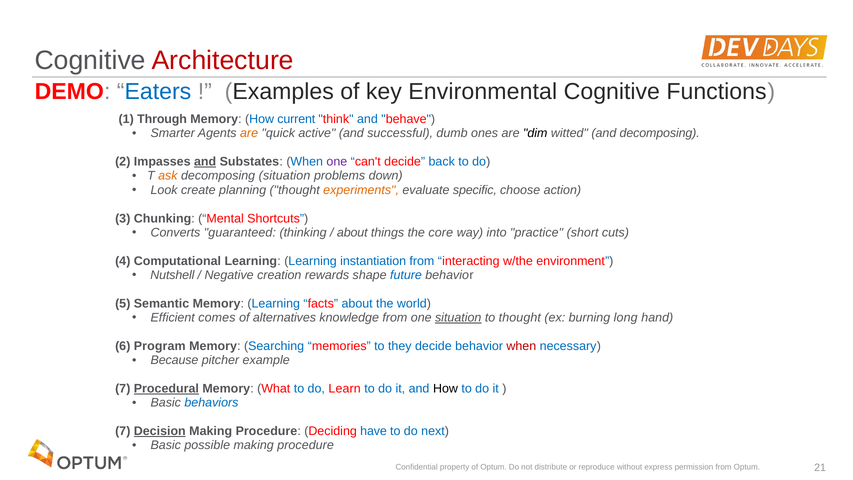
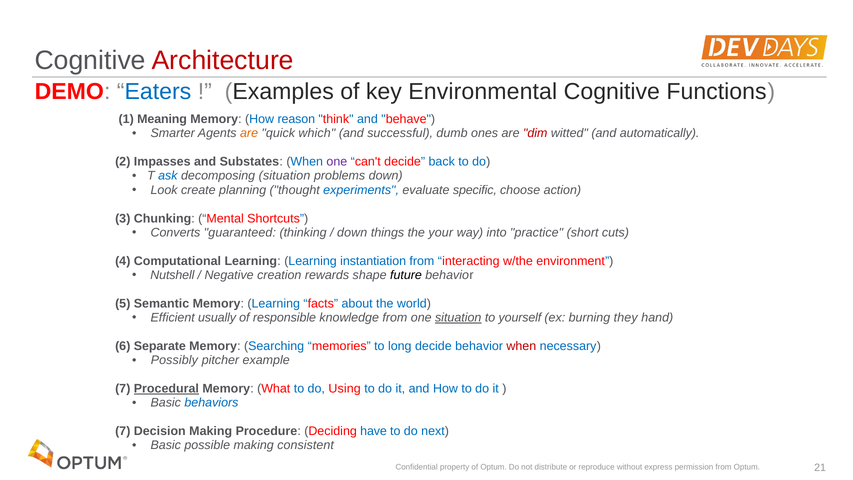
Through: Through -> Meaning (162, 119)
current: current -> reason (296, 119)
active: active -> which (317, 133)
dim colour: black -> red (535, 133)
and decomposing: decomposing -> automatically (660, 133)
and underline: present -> none (205, 162)
ask colour: orange -> blue (168, 176)
experiments colour: orange -> blue (361, 190)
about: about -> down (352, 232)
core: core -> your (441, 232)
future colour: blue -> black (406, 275)
comes: comes -> usually (217, 318)
alternatives: alternatives -> responsible (284, 318)
to thought: thought -> yourself (520, 318)
long: long -> they (626, 318)
Program: Program -> Separate (160, 346)
they: they -> long (400, 346)
Because: Because -> Possibly (174, 360)
Learn: Learn -> Using (345, 388)
How colour: black -> blue (445, 388)
Decision underline: present -> none (160, 431)
procedure: procedure -> consistent (306, 445)
